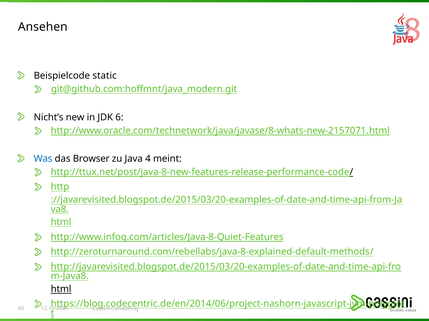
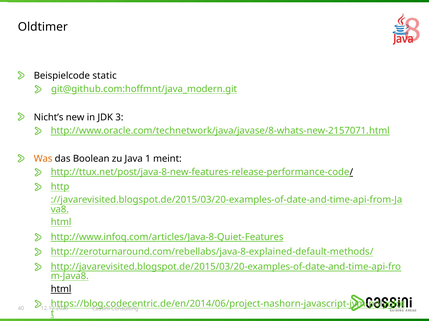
Ansehen: Ansehen -> Oldtimer (43, 27)
6: 6 -> 3 (119, 118)
Was colour: blue -> orange (43, 159)
Browser: Browser -> Boolean (91, 159)
4: 4 -> 1 (148, 159)
